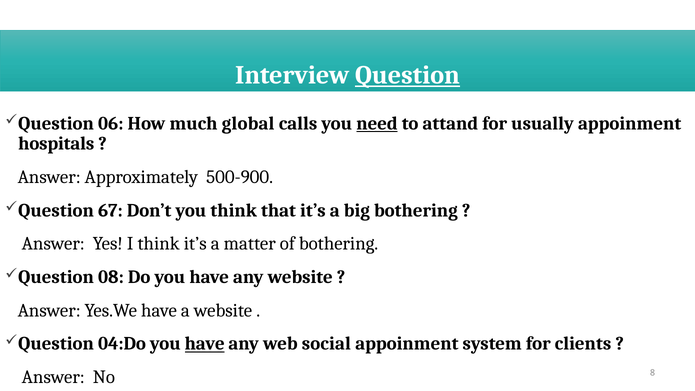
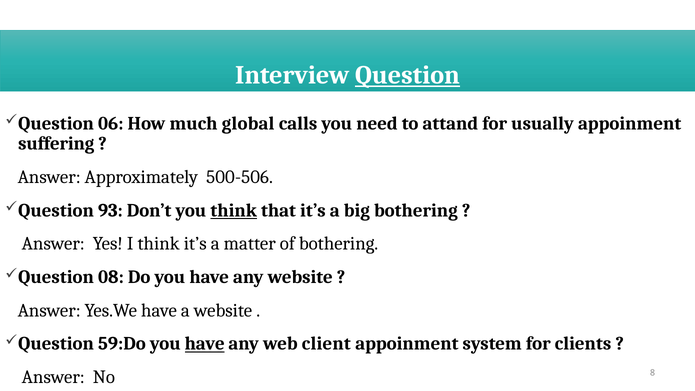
need underline: present -> none (377, 123)
hospitals: hospitals -> suffering (56, 144)
500-900: 500-900 -> 500-506 (240, 177)
67: 67 -> 93 (110, 210)
think underline: none -> present (234, 210)
04:Do: 04:Do -> 59:Do (122, 344)
social: social -> client (326, 344)
